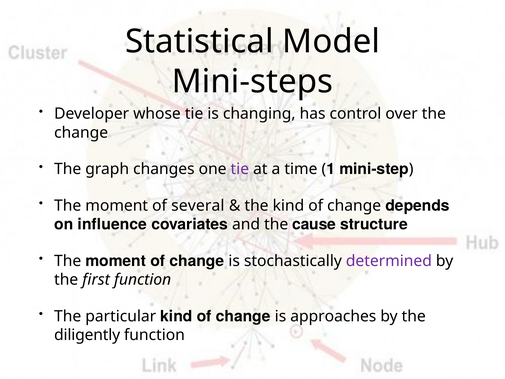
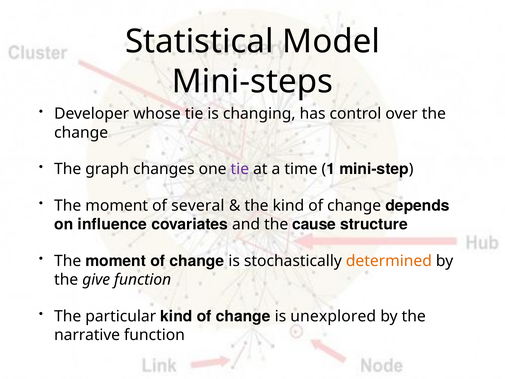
determined colour: purple -> orange (389, 261)
first: first -> give (96, 280)
approaches: approaches -> unexplored (333, 316)
diligently: diligently -> narrative (87, 335)
